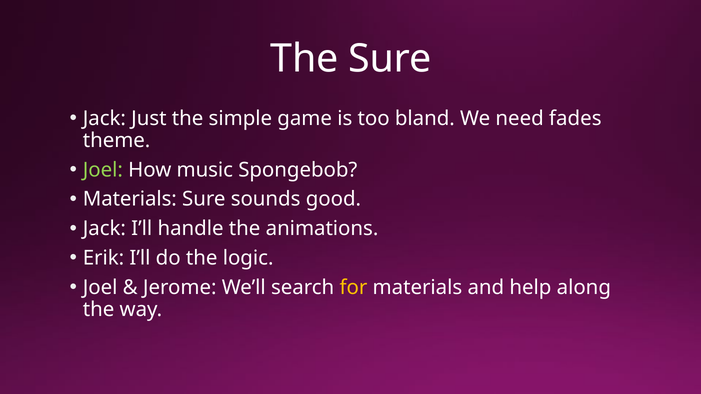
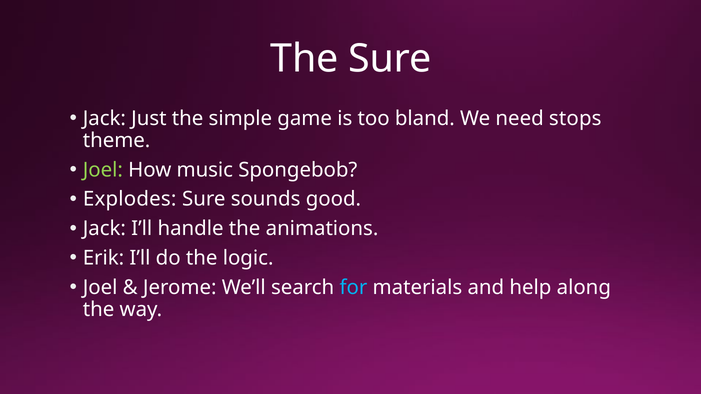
fades: fades -> stops (575, 119)
Materials: Materials -> Explodes (130, 199)
for colour: yellow -> light blue (353, 288)
